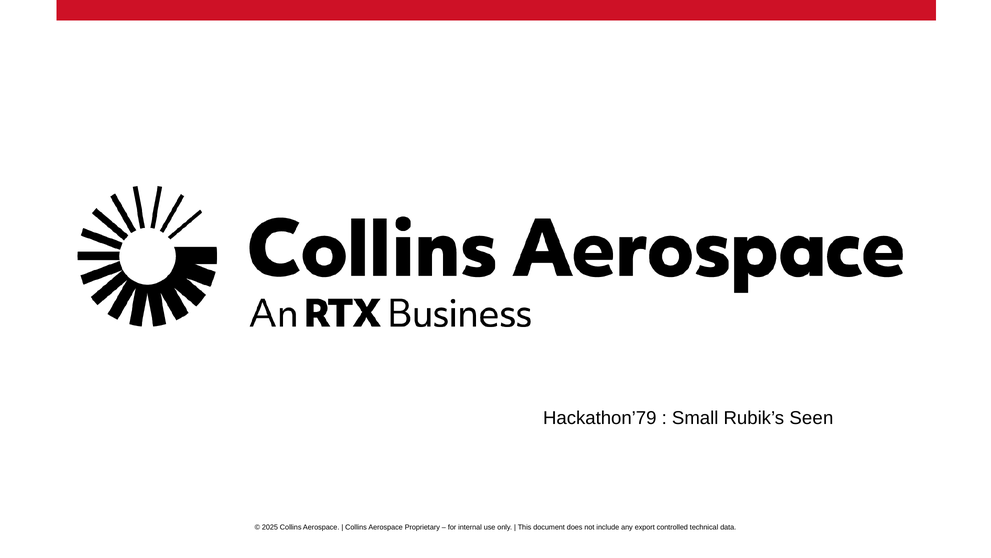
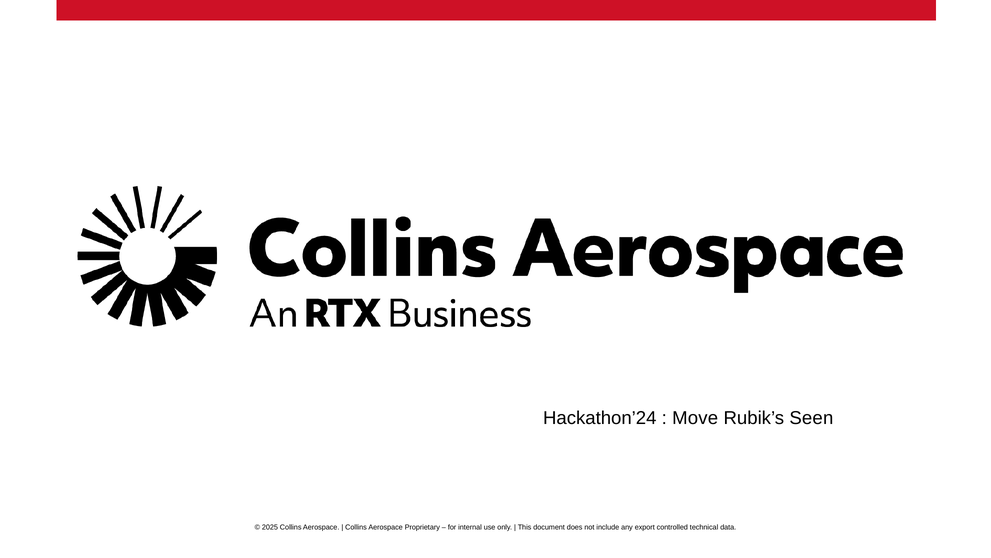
Hackathon’79: Hackathon’79 -> Hackathon’24 (600, 418)
Small: Small -> Move (695, 418)
